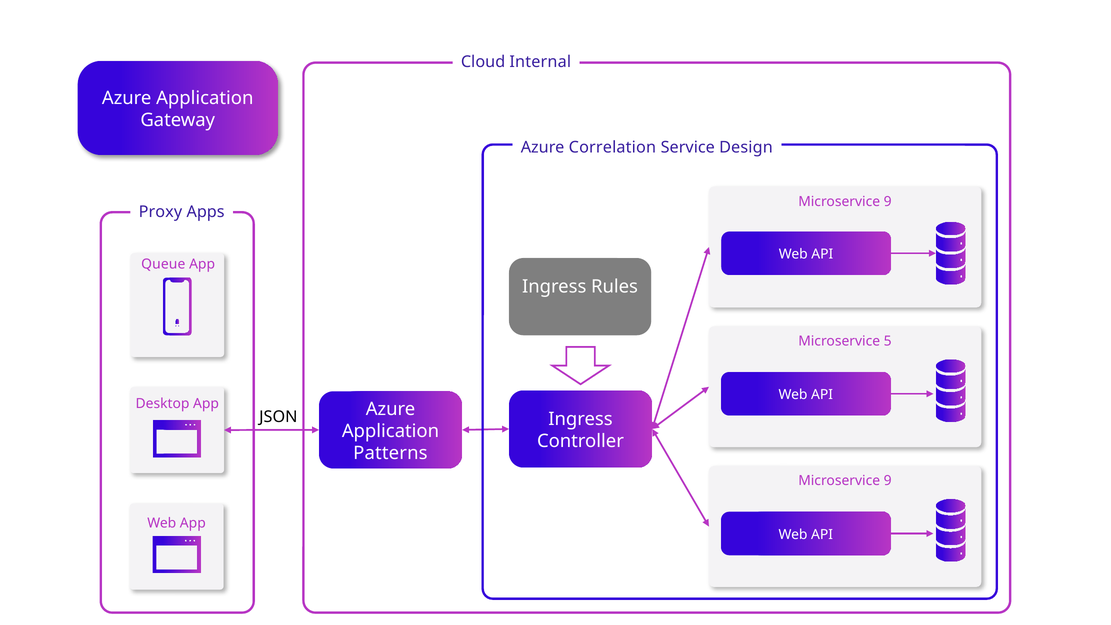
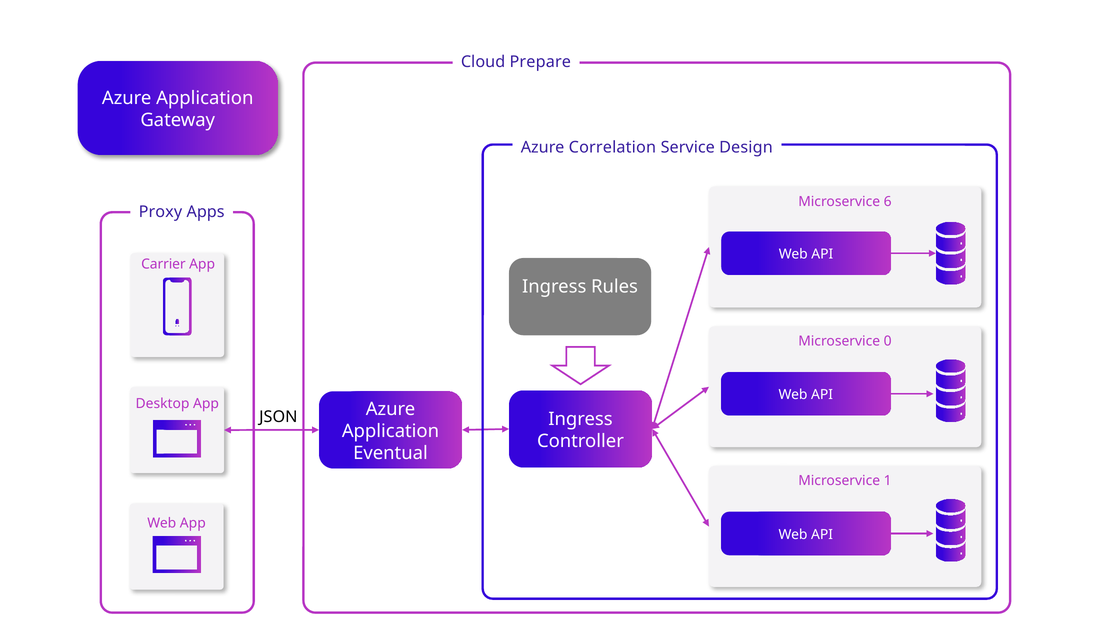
Internal: Internal -> Prepare (540, 62)
9: 9 -> 6 (888, 201)
Queue: Queue -> Carrier (163, 264)
5: 5 -> 0 (888, 341)
Patterns: Patterns -> Eventual (390, 453)
9: 9 -> 1 (888, 481)
